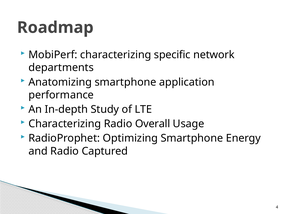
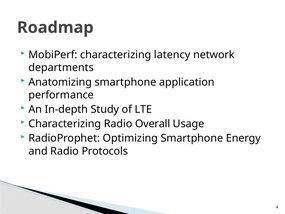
specific: specific -> latency (172, 55)
Captured: Captured -> Protocols (105, 151)
